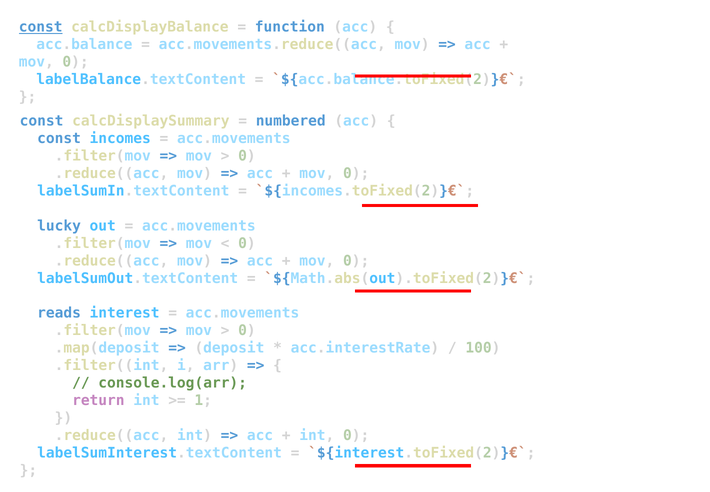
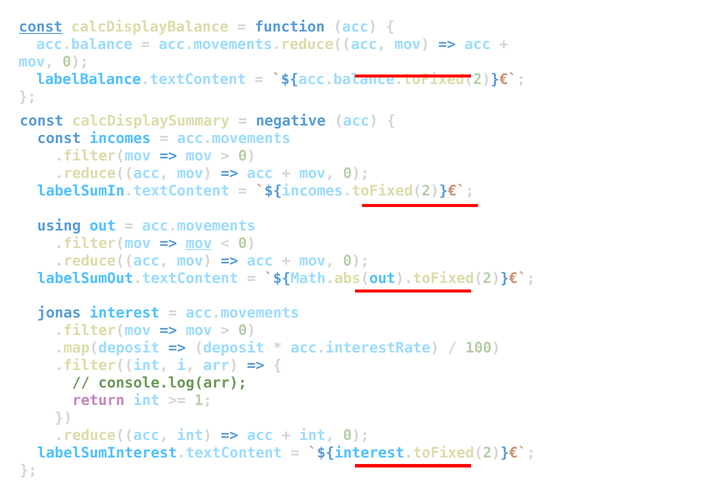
numbered: numbered -> negative (291, 121)
lucky: lucky -> using (59, 226)
mov underline: none -> present (199, 243)
reads: reads -> jonas (59, 313)
